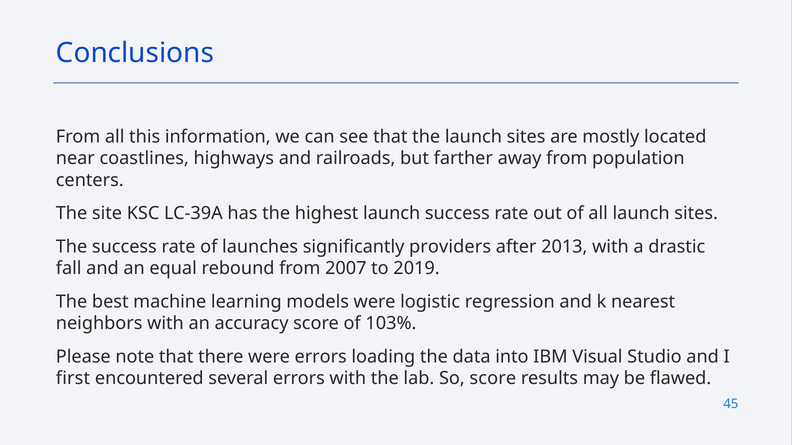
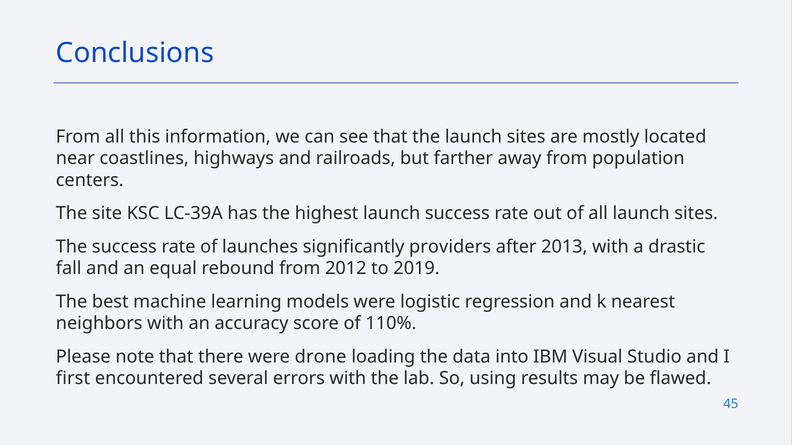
2007: 2007 -> 2012 (346, 269)
103%: 103% -> 110% (391, 324)
were errors: errors -> drone (321, 357)
So score: score -> using (493, 379)
